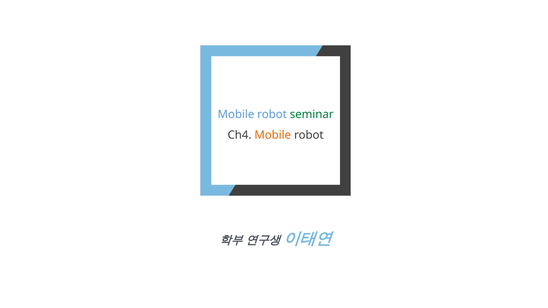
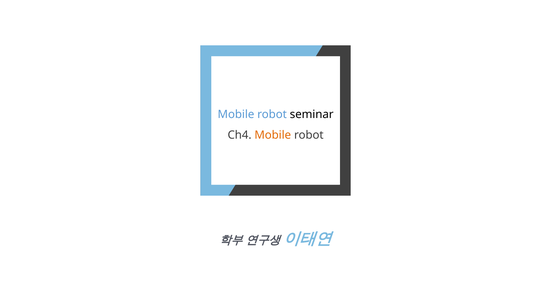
seminar colour: green -> black (312, 115)
